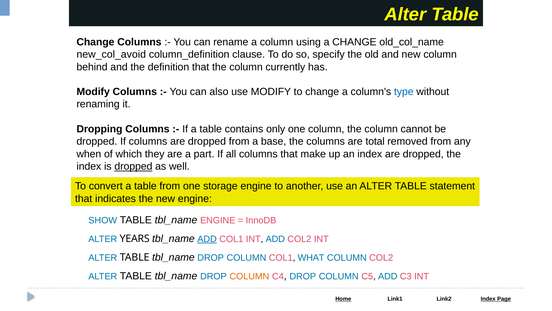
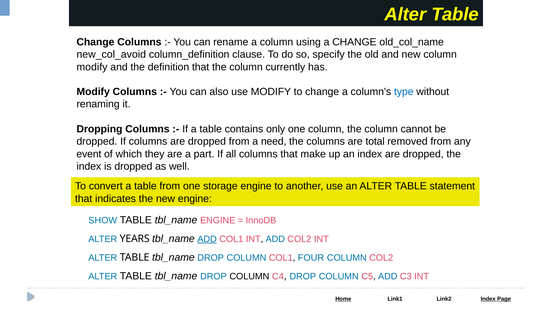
behind: behind -> modify (92, 67)
base: base -> need (274, 141)
when: when -> event (89, 154)
dropped underline: present -> none (133, 166)
WHAT: WHAT -> FOUR (311, 257)
COLUMN colour: orange -> black (249, 276)
